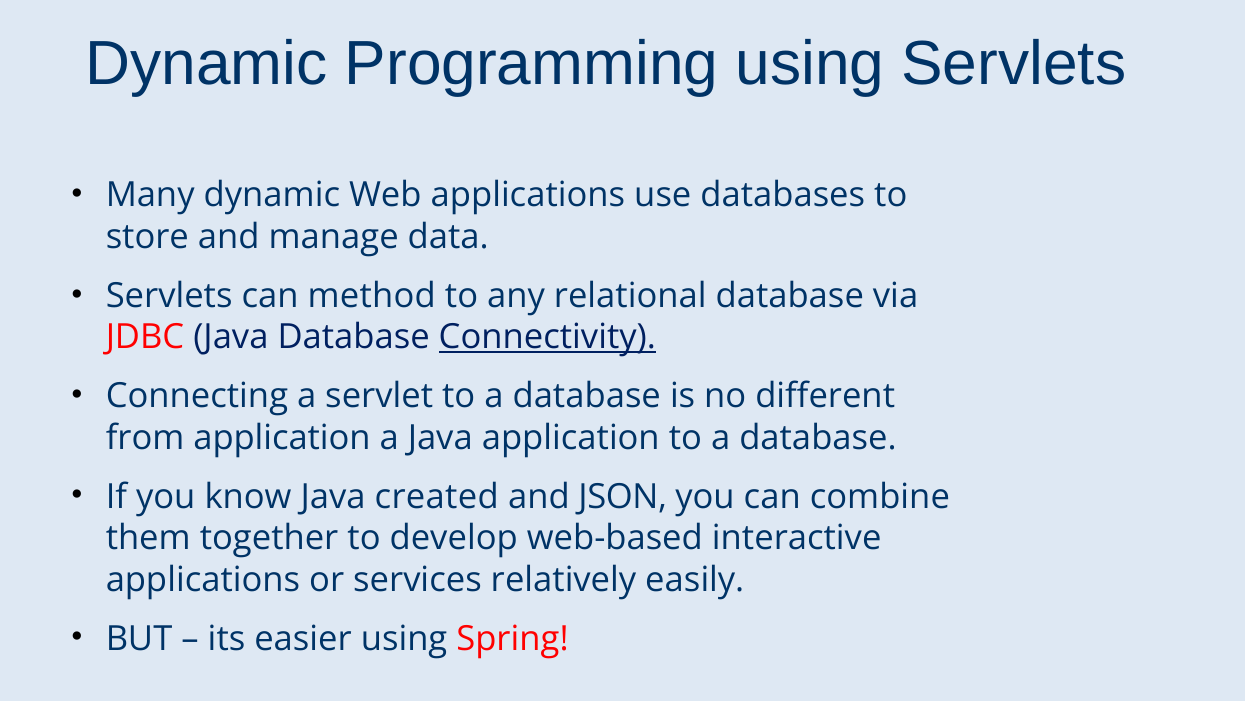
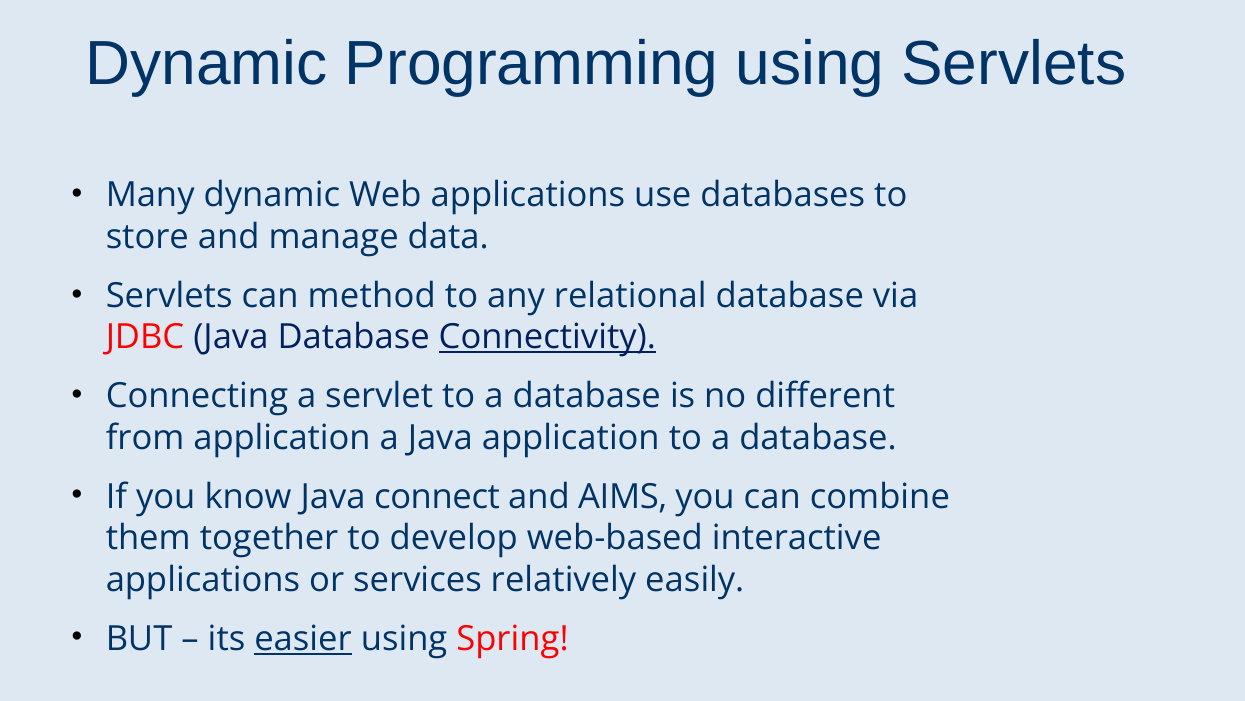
created: created -> connect (437, 496)
JSON: JSON -> AIMS (623, 496)
easier underline: none -> present (303, 638)
